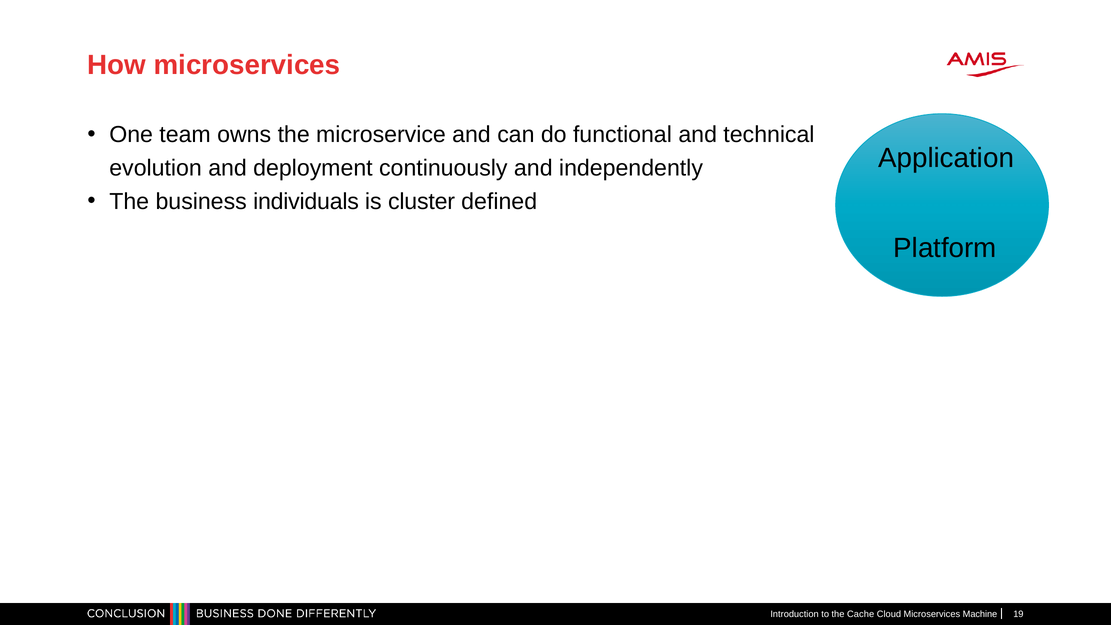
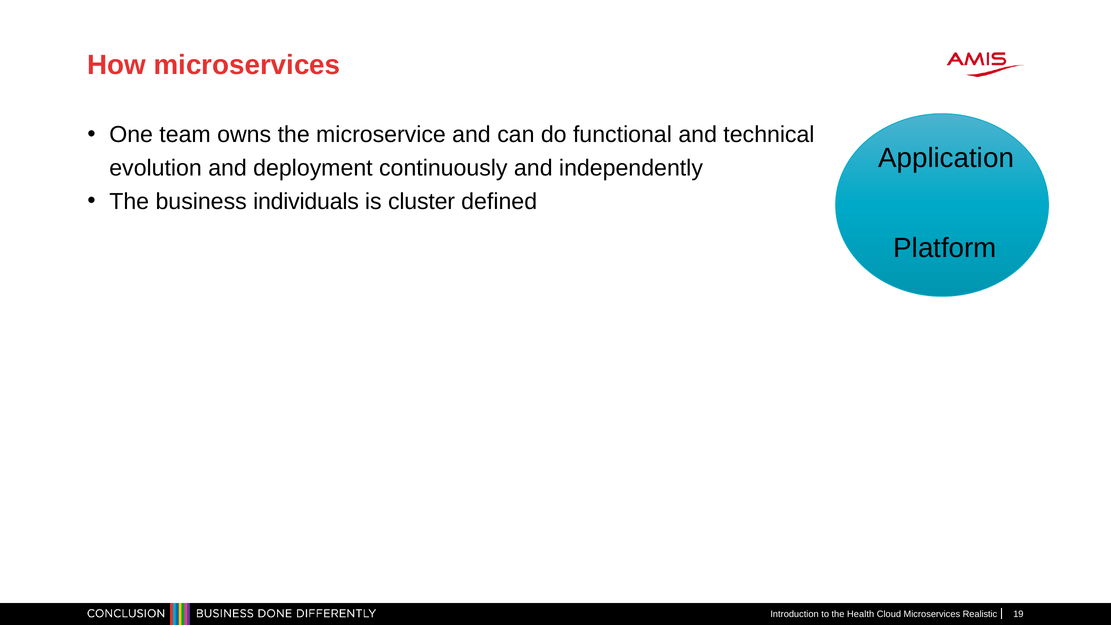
Cache: Cache -> Health (861, 614)
Machine: Machine -> Realistic (980, 614)
